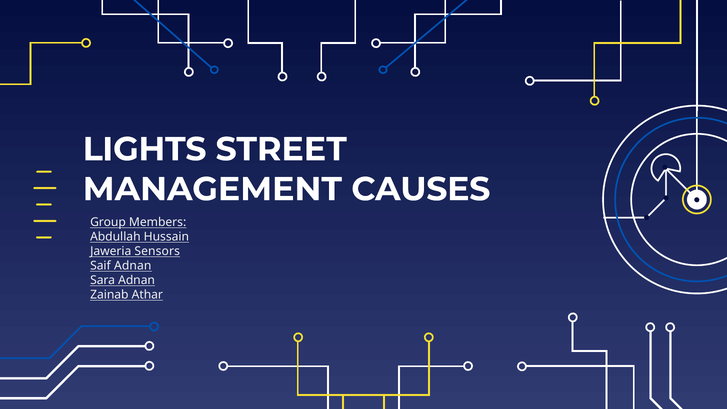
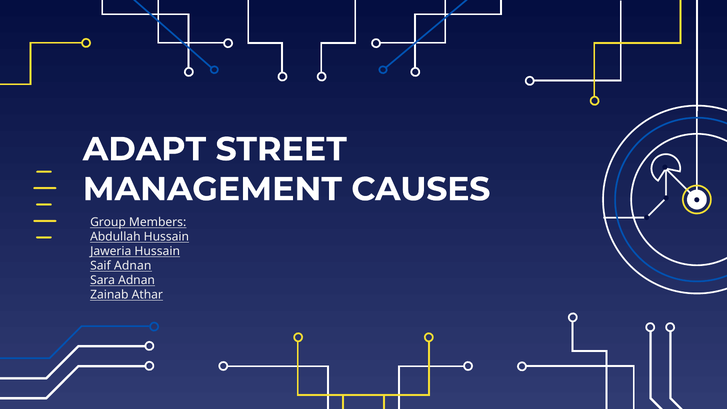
LIGHTS: LIGHTS -> ADAPT (144, 149)
Jaweria Sensors: Sensors -> Hussain (157, 251)
